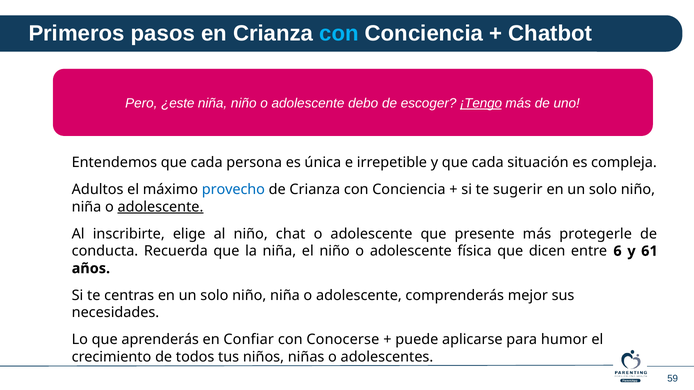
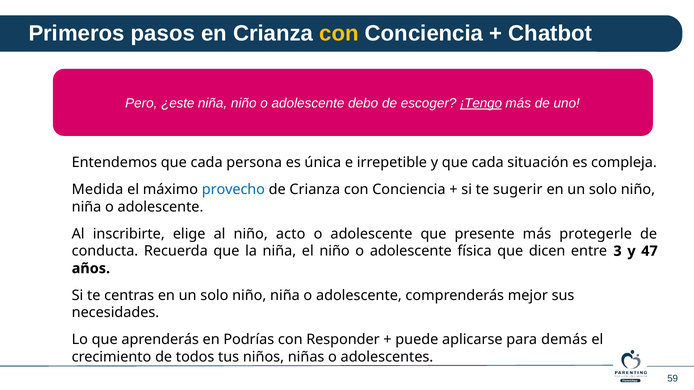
con colour: light blue -> yellow (339, 33)
Adultos: Adultos -> Medida (98, 190)
adolescente underline: present -> none (160, 207)
chat: chat -> acto (291, 234)
6: 6 -> 3 (618, 251)
61: 61 -> 47 (649, 251)
Confiar: Confiar -> Podrías (249, 340)
Conocerse: Conocerse -> Responder (343, 340)
humor: humor -> demás (564, 340)
